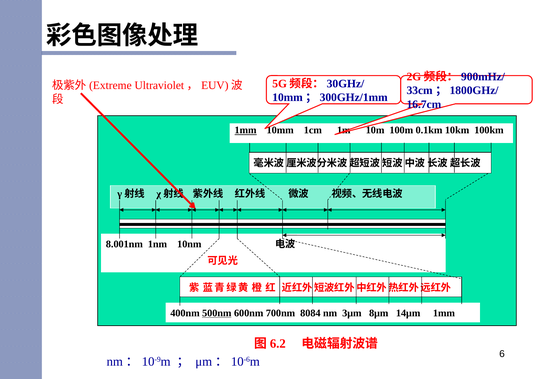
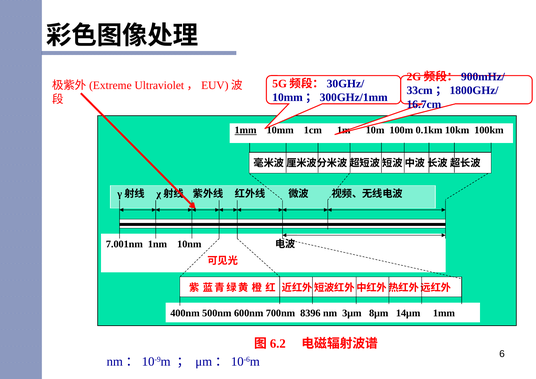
8.001nm: 8.001nm -> 7.001nm (124, 244)
500nm underline: present -> none (217, 313)
8084: 8084 -> 8396 (310, 313)
